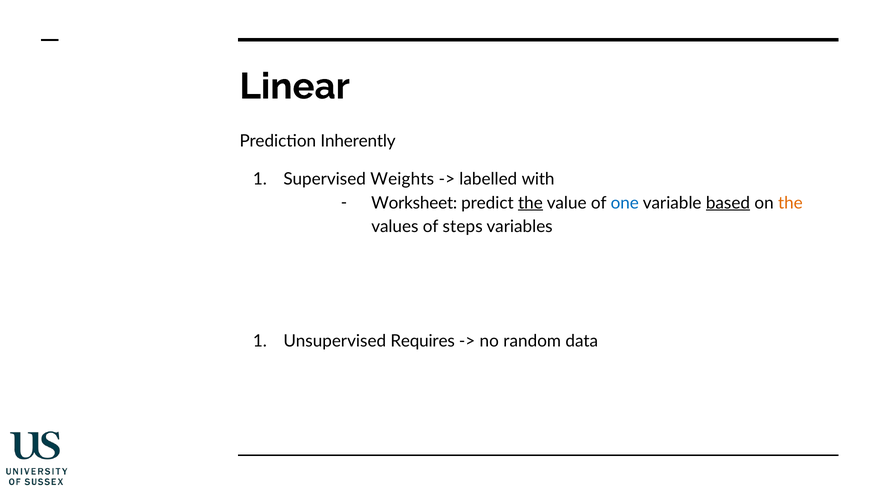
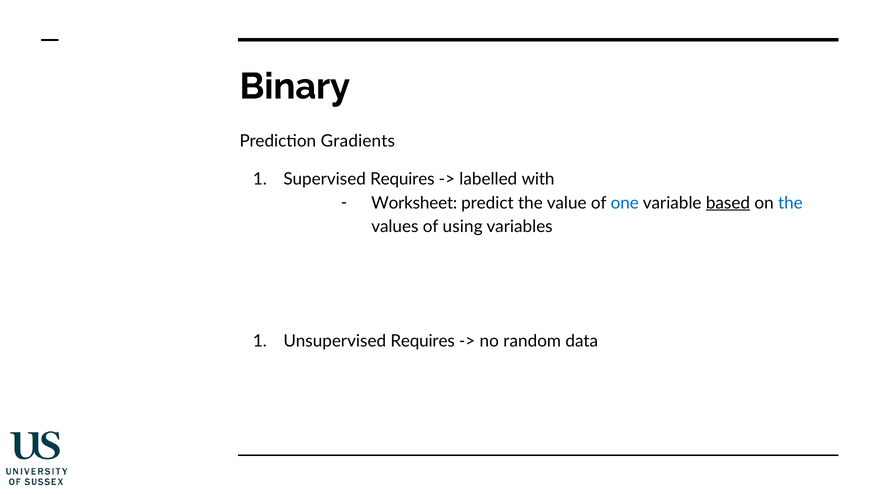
Linear: Linear -> Binary (295, 87)
Inherently: Inherently -> Gradients (358, 141)
Supervised Weights: Weights -> Requires (402, 180)
the underline: present -> none (530, 203)
the colour: orange -> blue (790, 203)
steps: steps -> using (463, 227)
